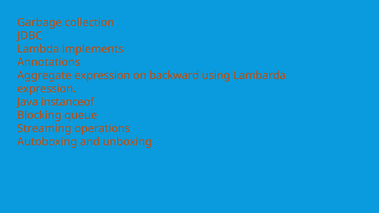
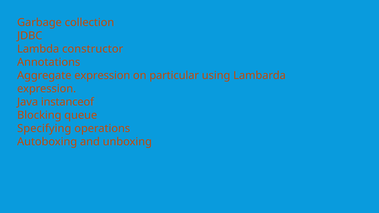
implements: implements -> constructor (93, 49)
backward: backward -> particular (174, 75)
Streaming: Streaming -> Specifying (44, 129)
